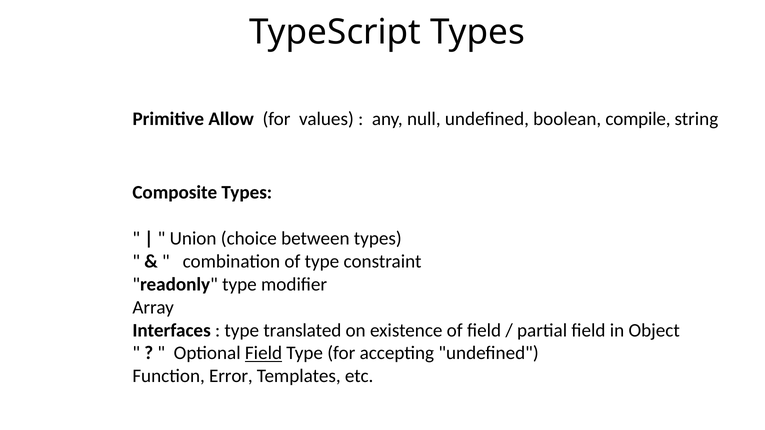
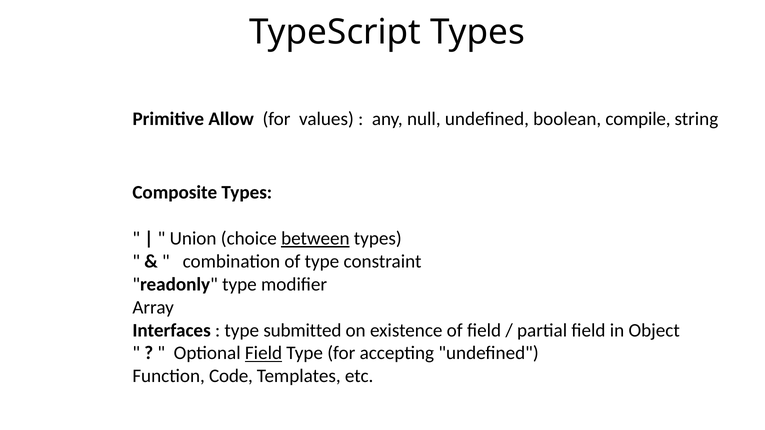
between underline: none -> present (315, 239)
translated: translated -> submitted (302, 330)
Error: Error -> Code (231, 376)
